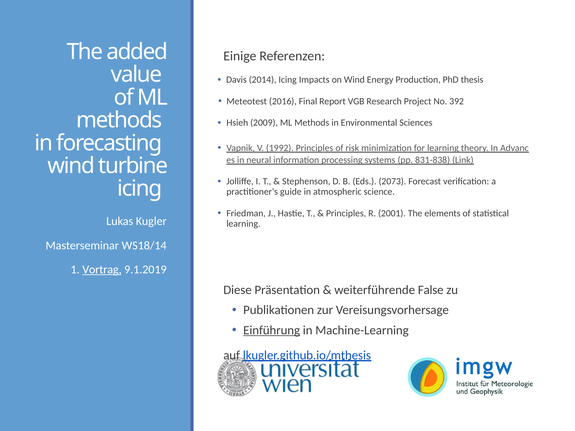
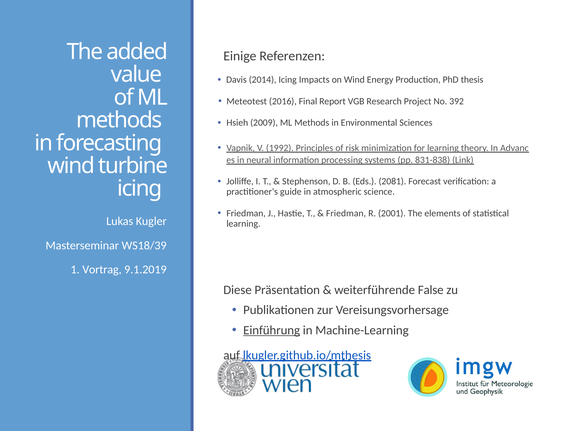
2073: 2073 -> 2081 (392, 182)
Principles: Principles -> Friedman (346, 213)
WS18/14: WS18/14 -> WS18/39 (144, 246)
Vortrag underline: present -> none (102, 270)
